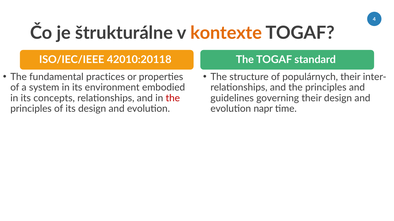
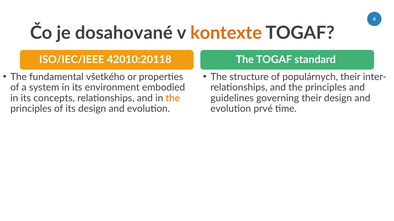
štrukturálne: štrukturálne -> dosahované (124, 33)
practices: practices -> všetkého (106, 77)
the colour: red -> orange (173, 98)
napr: napr -> prvé (263, 109)
